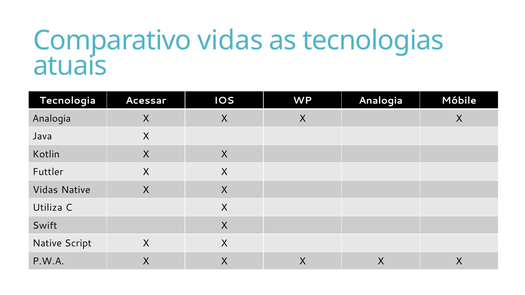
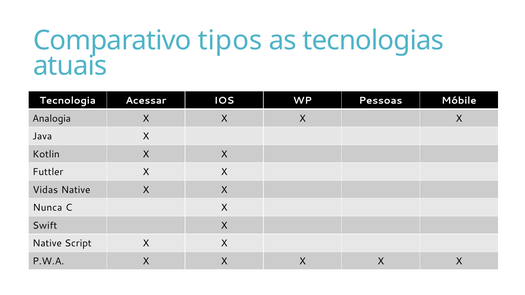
Comparativo vidas: vidas -> tipos (230, 41)
WP Analogia: Analogia -> Pessoas (381, 101)
Utiliza: Utiliza -> Nunca (47, 208)
